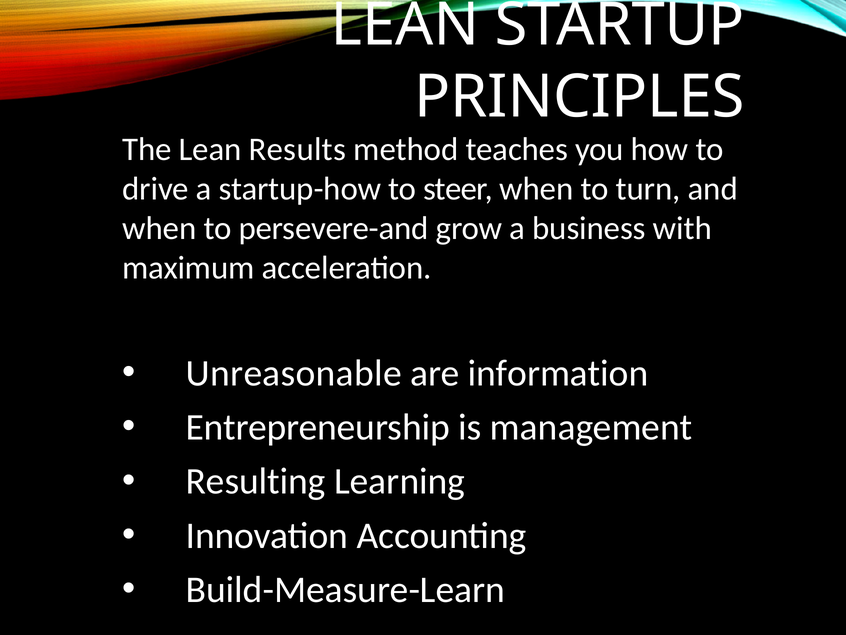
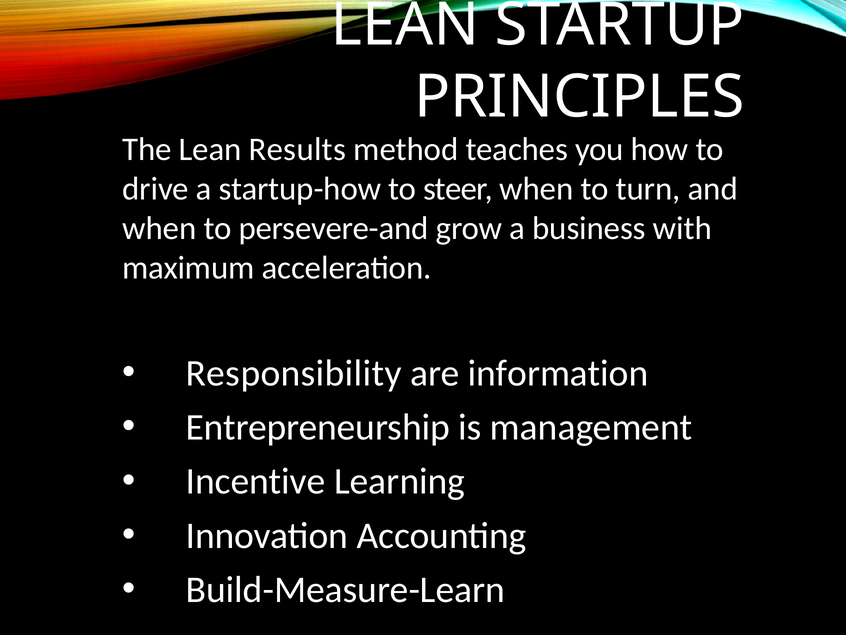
Unreasonable: Unreasonable -> Responsibility (294, 373)
Resulting: Resulting -> Incentive (256, 481)
